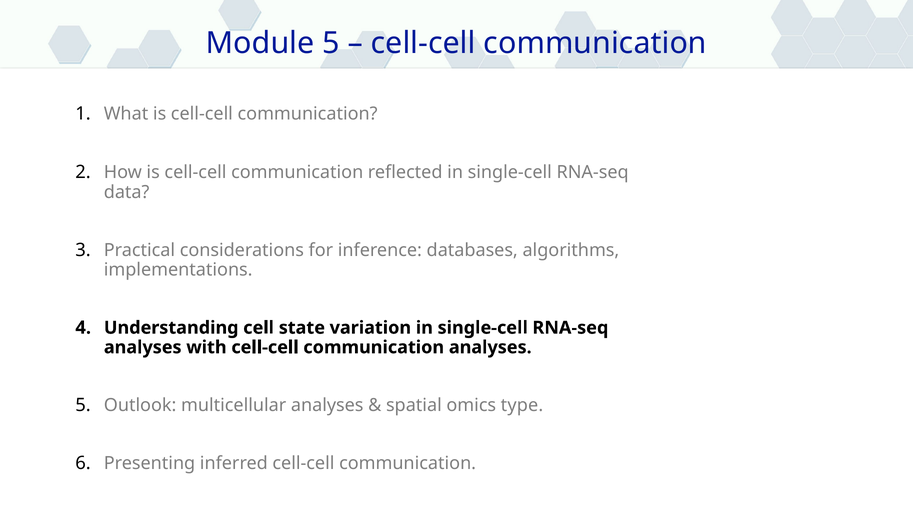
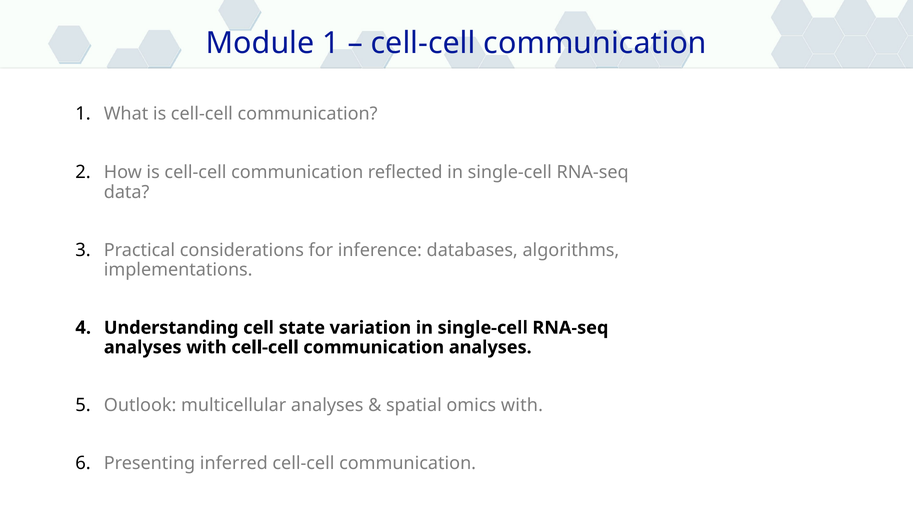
Module 5: 5 -> 1 (331, 43)
omics type: type -> with (522, 405)
